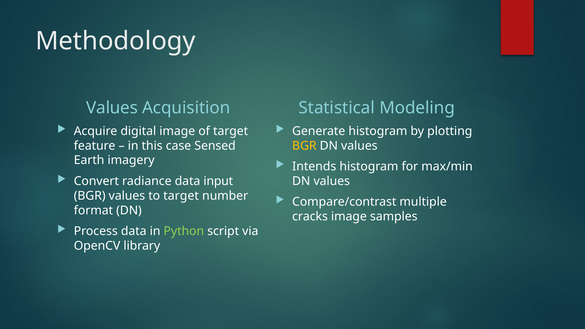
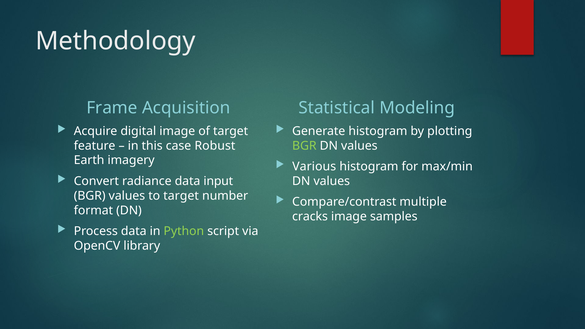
Values: Values -> Frame (112, 108)
Sensed: Sensed -> Robust (215, 146)
BGR colour: yellow -> light green (304, 146)
Intends: Intends -> Various (314, 166)
